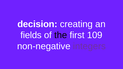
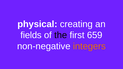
decision: decision -> physical (37, 24)
109: 109 -> 659 (95, 35)
integers colour: purple -> orange (89, 46)
